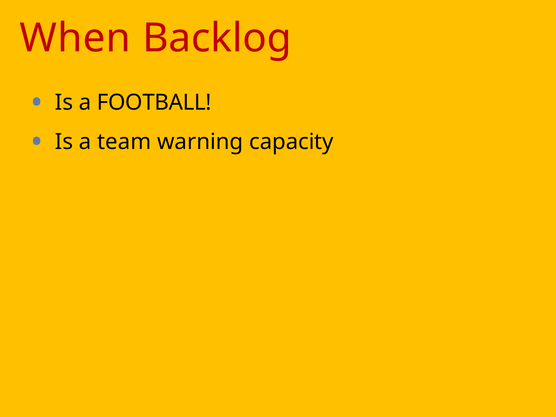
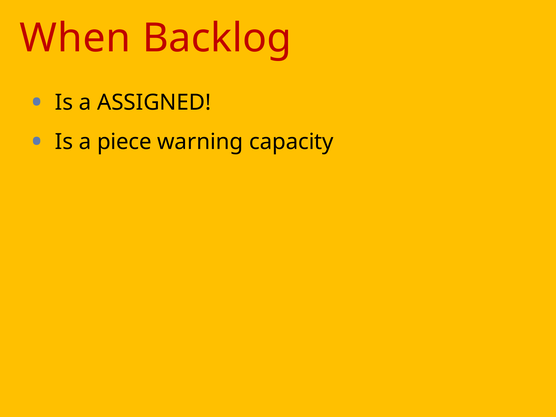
FOOTBALL: FOOTBALL -> ASSIGNED (154, 102)
team: team -> piece (124, 142)
